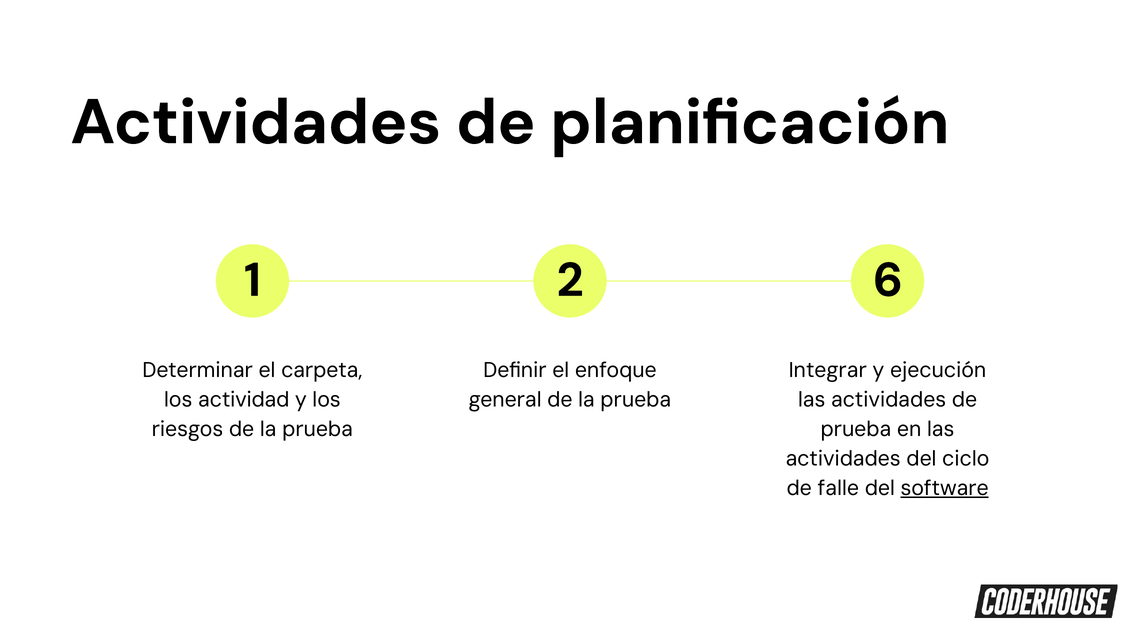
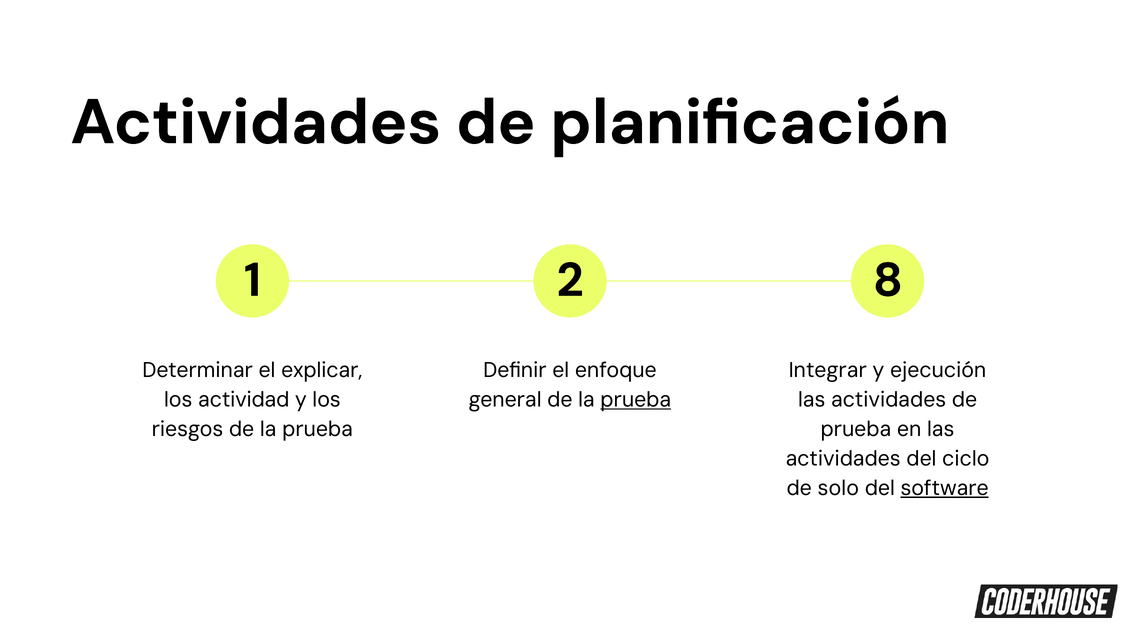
6: 6 -> 8 (888, 280)
carpeta: carpeta -> explicar (322, 370)
prueba underline: none -> present (636, 400)
falle: falle -> solo (838, 488)
